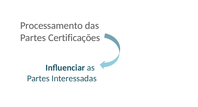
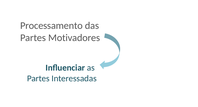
Certificações: Certificações -> Motivadores (74, 38)
